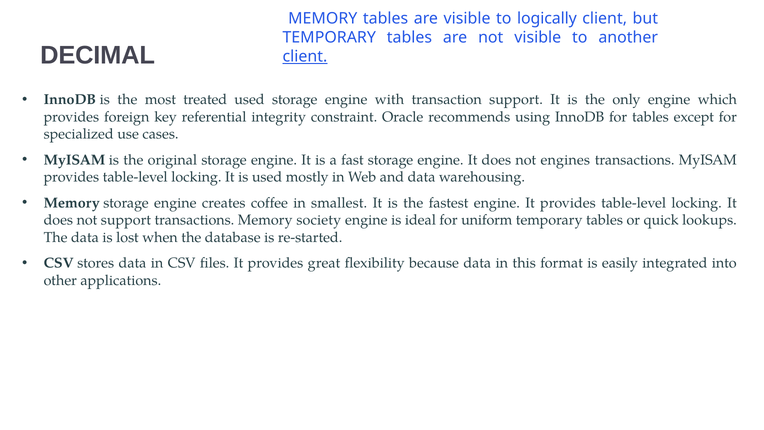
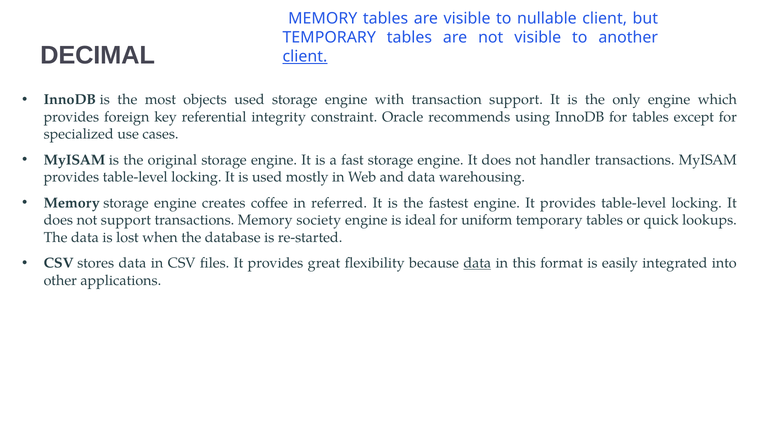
logically: logically -> nullable (547, 18)
treated: treated -> objects (205, 100)
engines: engines -> handler (565, 160)
smallest: smallest -> referred (339, 203)
data underline: none -> present (477, 263)
